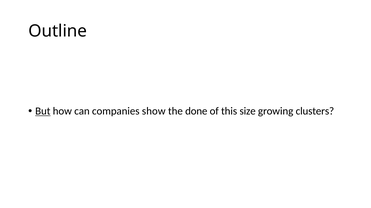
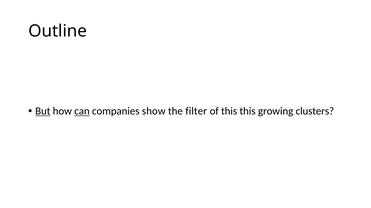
can underline: none -> present (82, 111)
done: done -> filter (196, 111)
this size: size -> this (248, 111)
